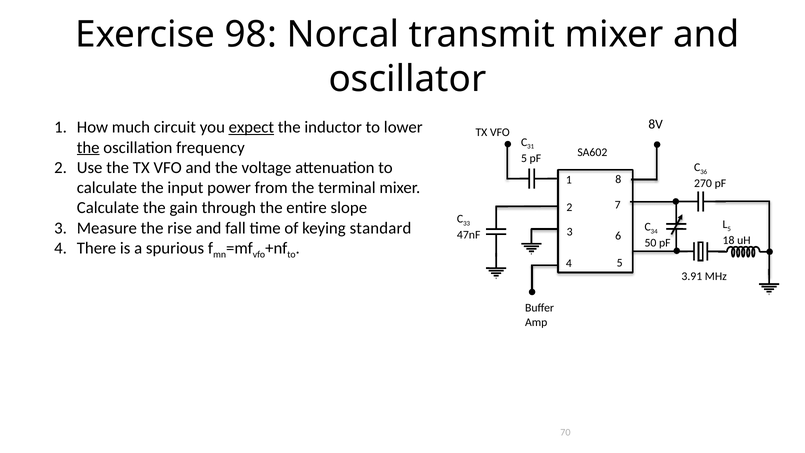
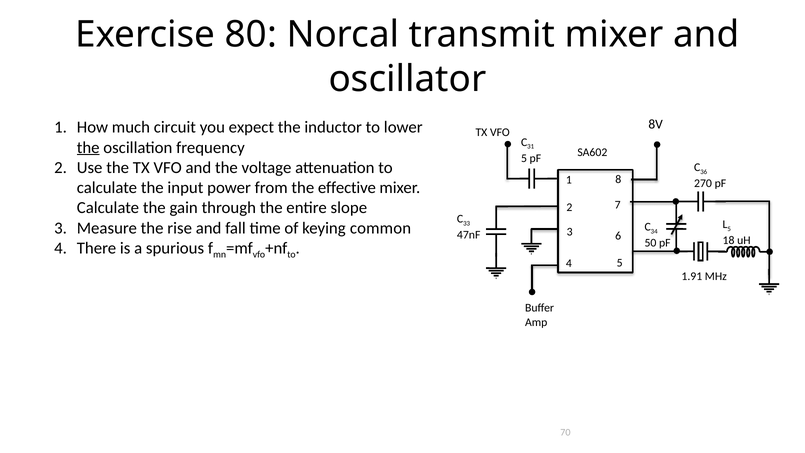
98: 98 -> 80 (251, 35)
expect underline: present -> none (251, 127)
terminal: terminal -> effective (347, 188)
standard: standard -> common (380, 228)
3.91: 3.91 -> 1.91 (692, 276)
